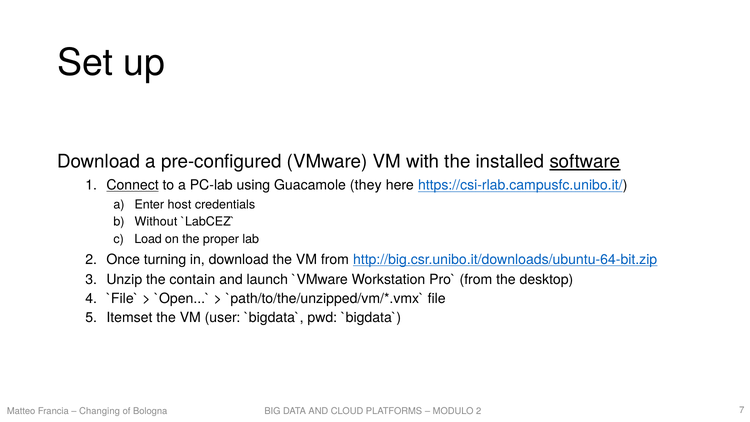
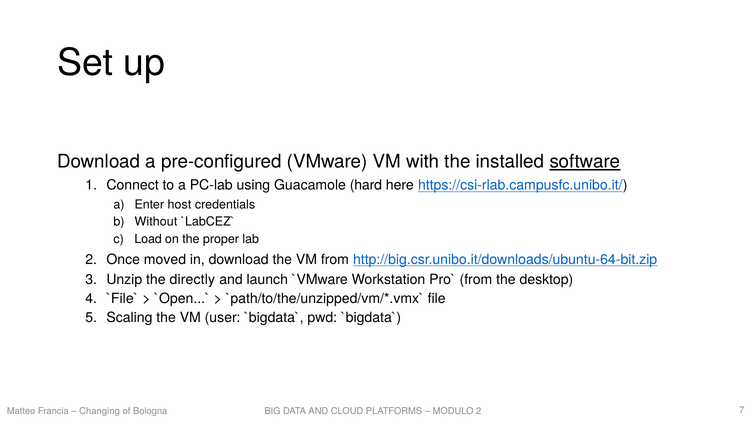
Connect underline: present -> none (133, 185)
they: they -> hard (366, 185)
turning: turning -> moved (165, 259)
contain: contain -> directly (192, 279)
Itemset: Itemset -> Scaling (129, 318)
